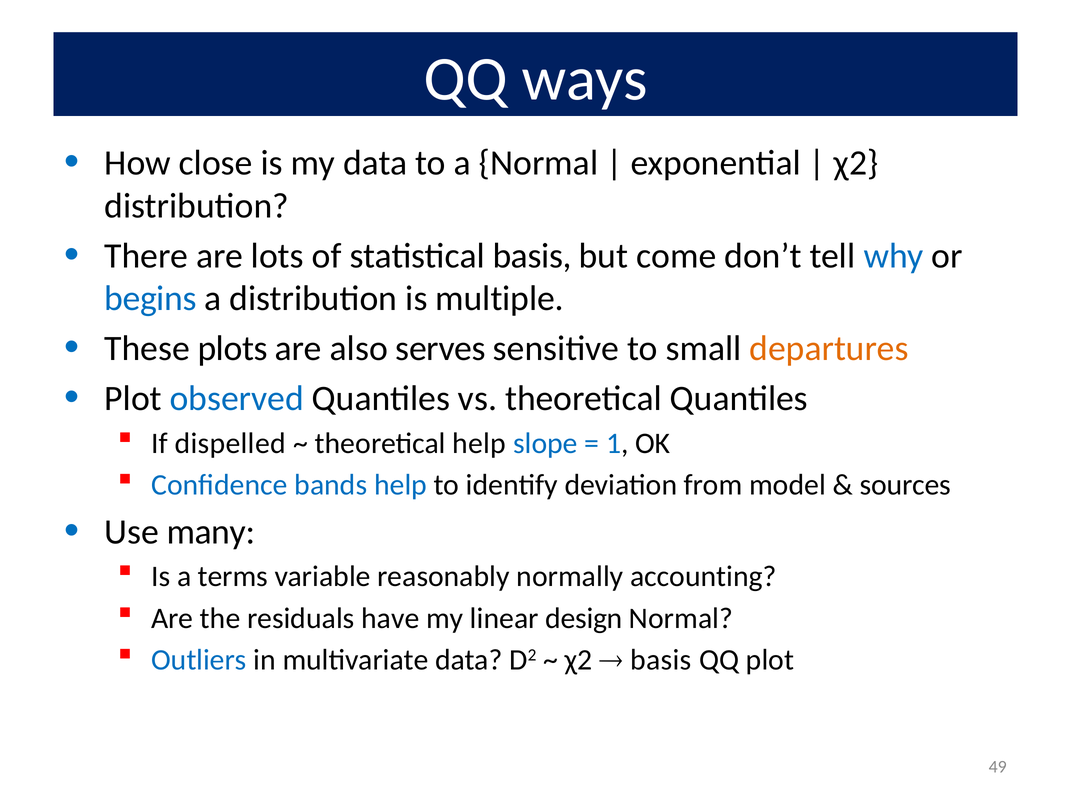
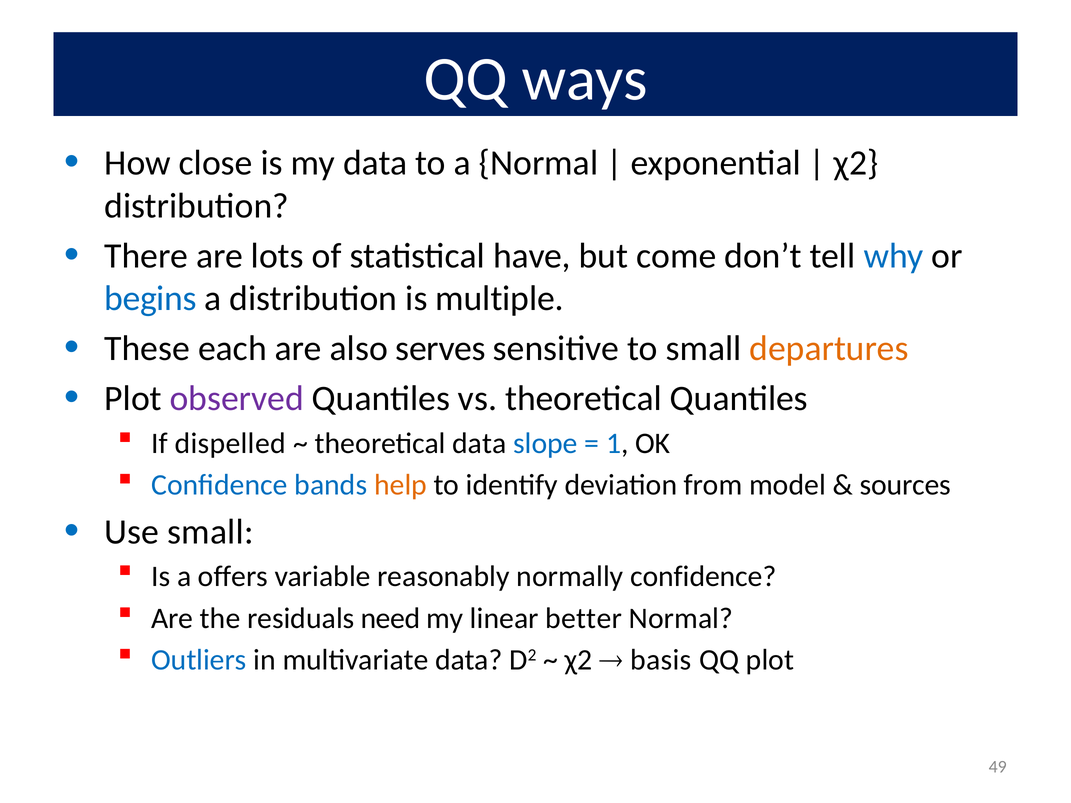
statistical basis: basis -> have (532, 256)
plots: plots -> each (232, 349)
observed colour: blue -> purple (237, 399)
theoretical help: help -> data (479, 444)
help colour: blue -> orange (401, 485)
Use many: many -> small (211, 532)
terms: terms -> offers (233, 577)
normally accounting: accounting -> confidence (703, 577)
have: have -> need (391, 618)
design: design -> better (584, 618)
